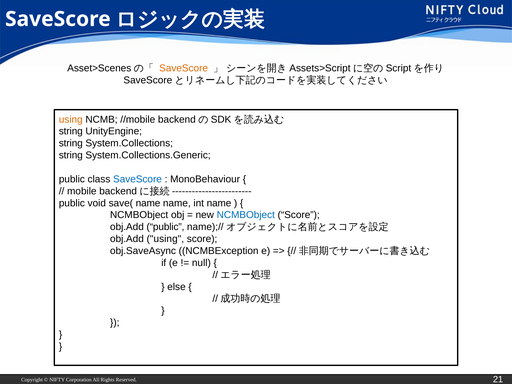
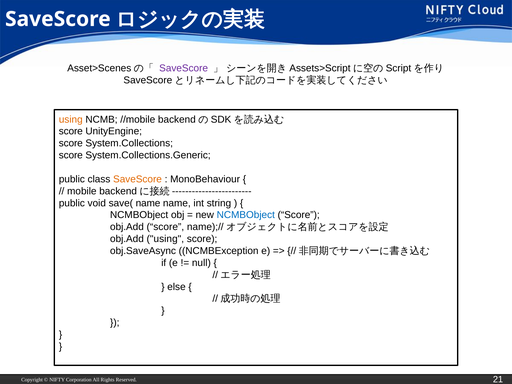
SaveScore colour: orange -> purple (184, 68)
string: string -> score (71, 131)
string: string -> score (71, 143)
string: string -> score (71, 155)
SaveScore colour: blue -> orange (138, 179)
int name: name -> string (219, 203)
obj.Add public: public -> score (165, 227)
